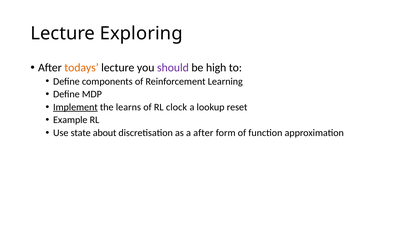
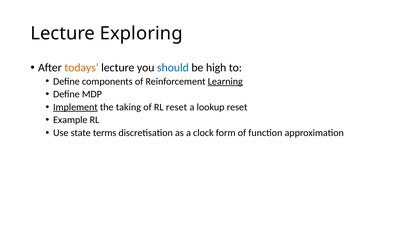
should colour: purple -> blue (173, 68)
Learning underline: none -> present (225, 82)
learns: learns -> taking (128, 107)
RL clock: clock -> reset (177, 107)
about: about -> terms (105, 133)
a after: after -> clock (203, 133)
